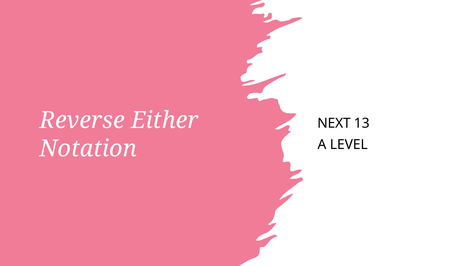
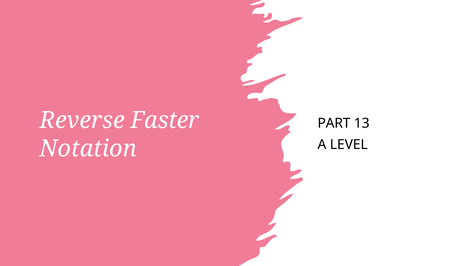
Either: Either -> Faster (165, 120)
NEXT: NEXT -> PART (334, 123)
